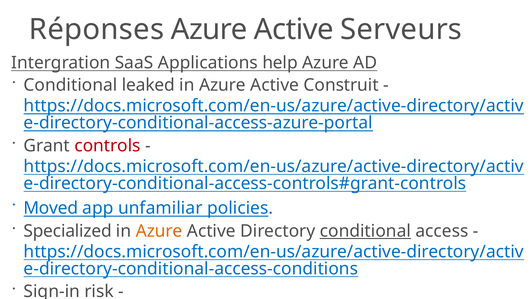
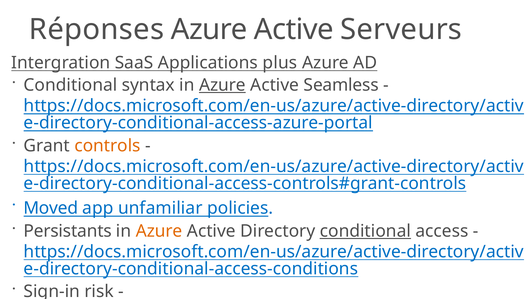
help: help -> plus (280, 63)
leaked: leaked -> syntax (148, 85)
Azure underline: none -> present (222, 85)
Construit: Construit -> Seamless (341, 85)
controls colour: red -> orange (108, 146)
Specialized: Specialized -> Persistants (68, 231)
